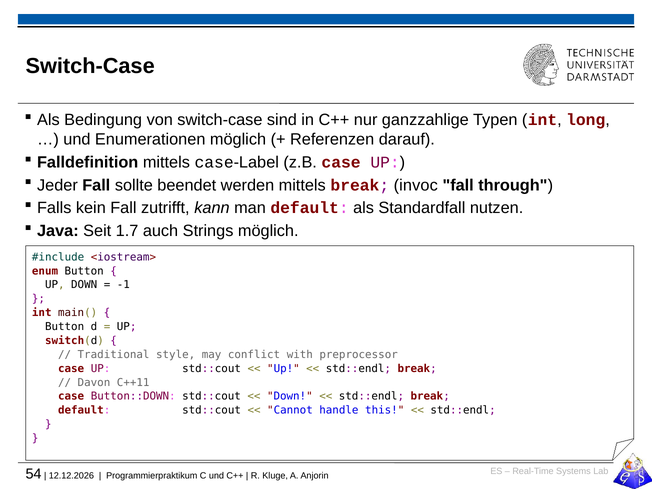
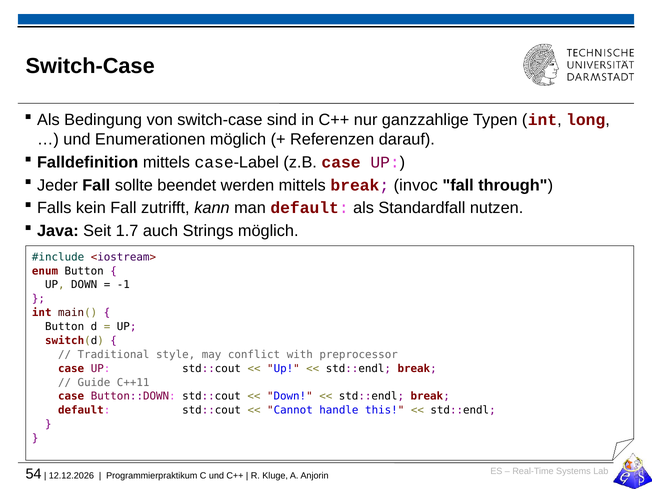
Davon: Davon -> Guide (94, 382)
